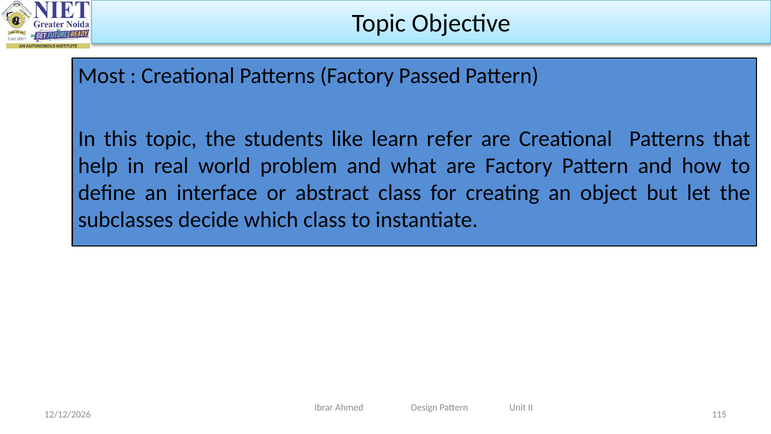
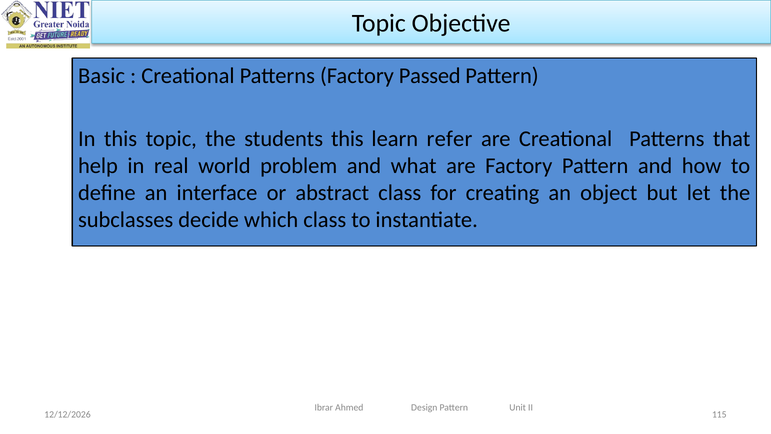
Most: Most -> Basic (102, 76)
students like: like -> this (347, 139)
